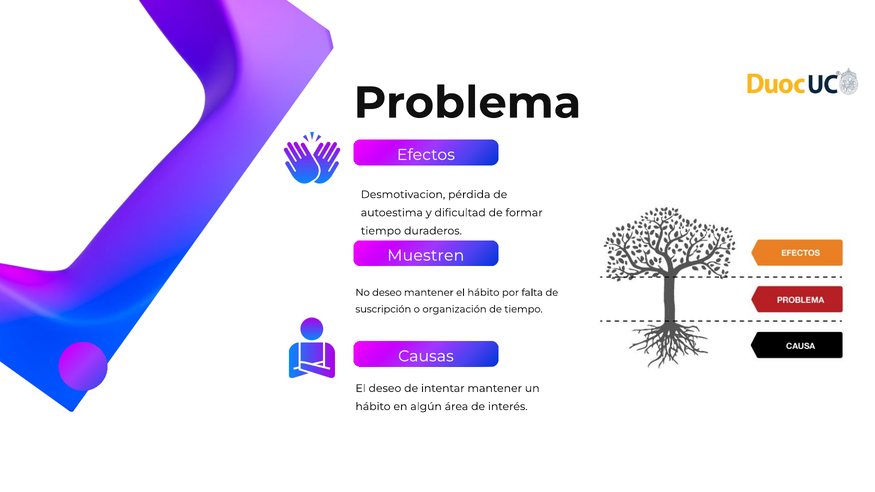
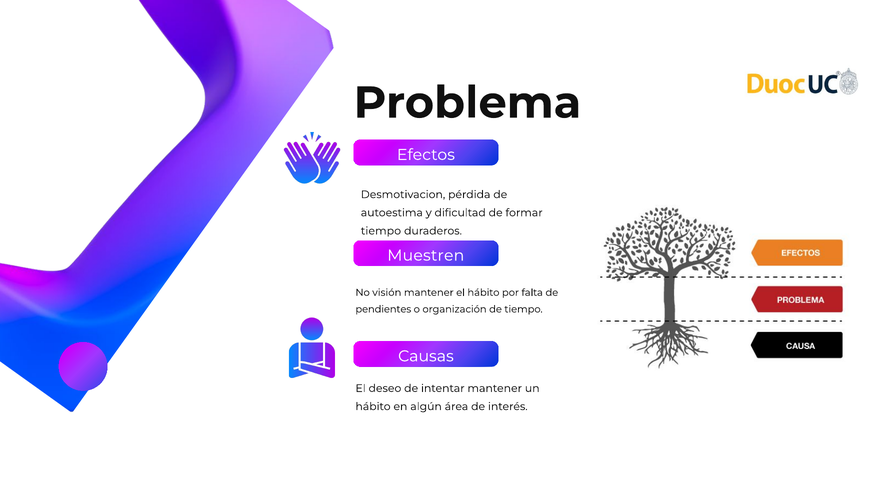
No deseo: deseo -> visión (387, 293)
suscripción: suscripción -> pendientes (383, 309)
